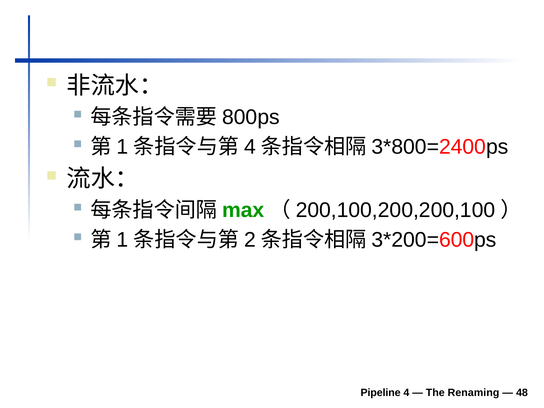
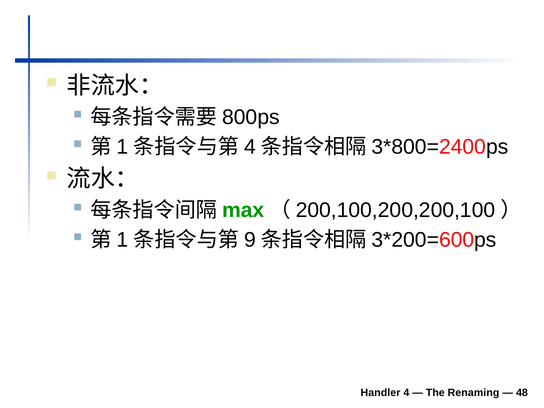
2: 2 -> 9 (250, 240)
Pipeline: Pipeline -> Handler (380, 393)
